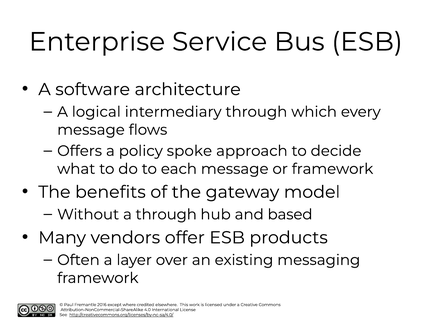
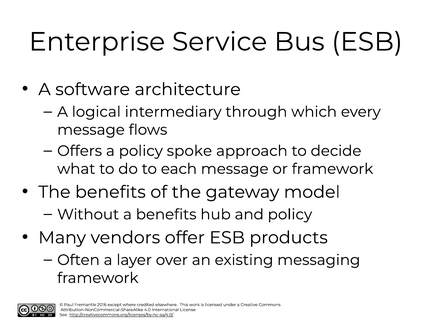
a through: through -> benefits (166, 214)
and based: based -> policy (290, 214)
